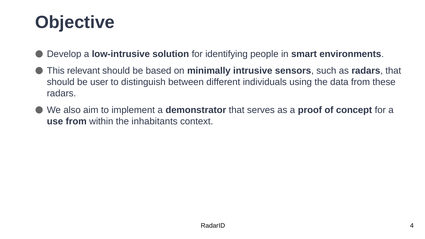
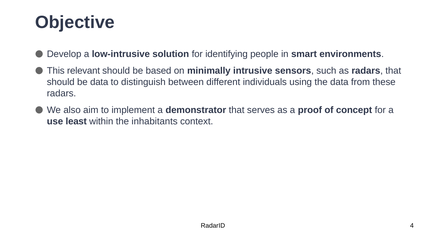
be user: user -> data (99, 82)
use from: from -> least (76, 121)
